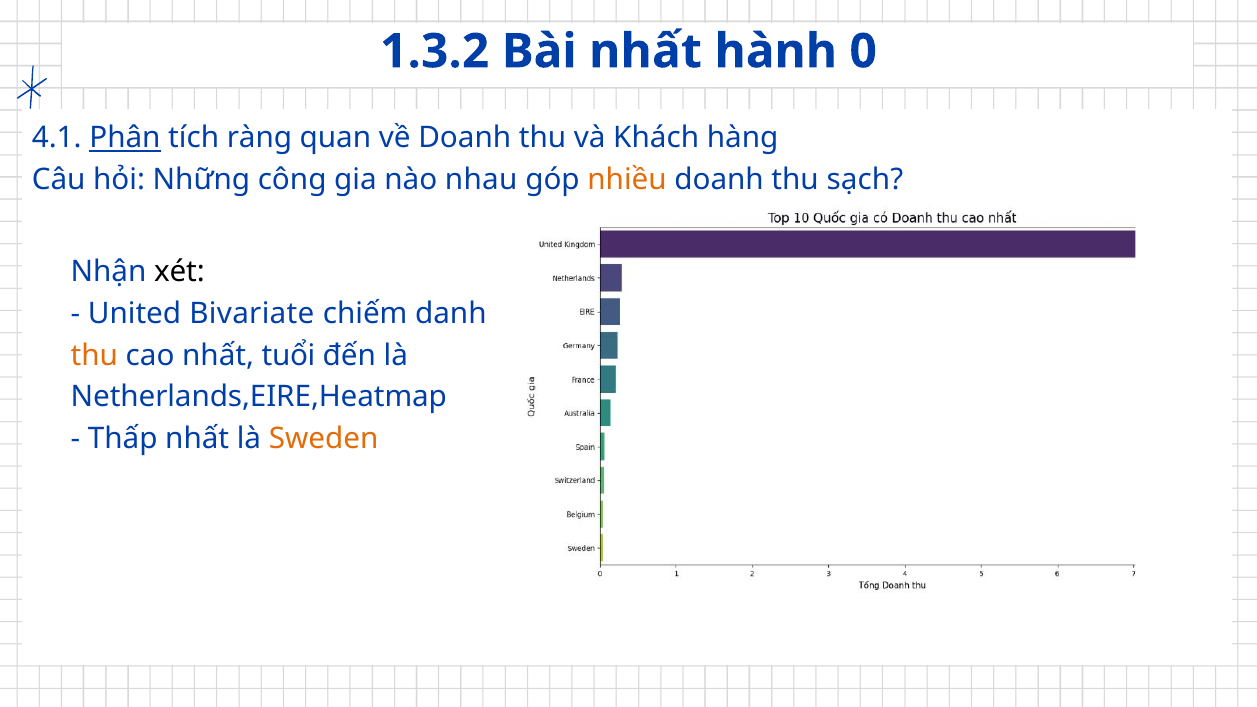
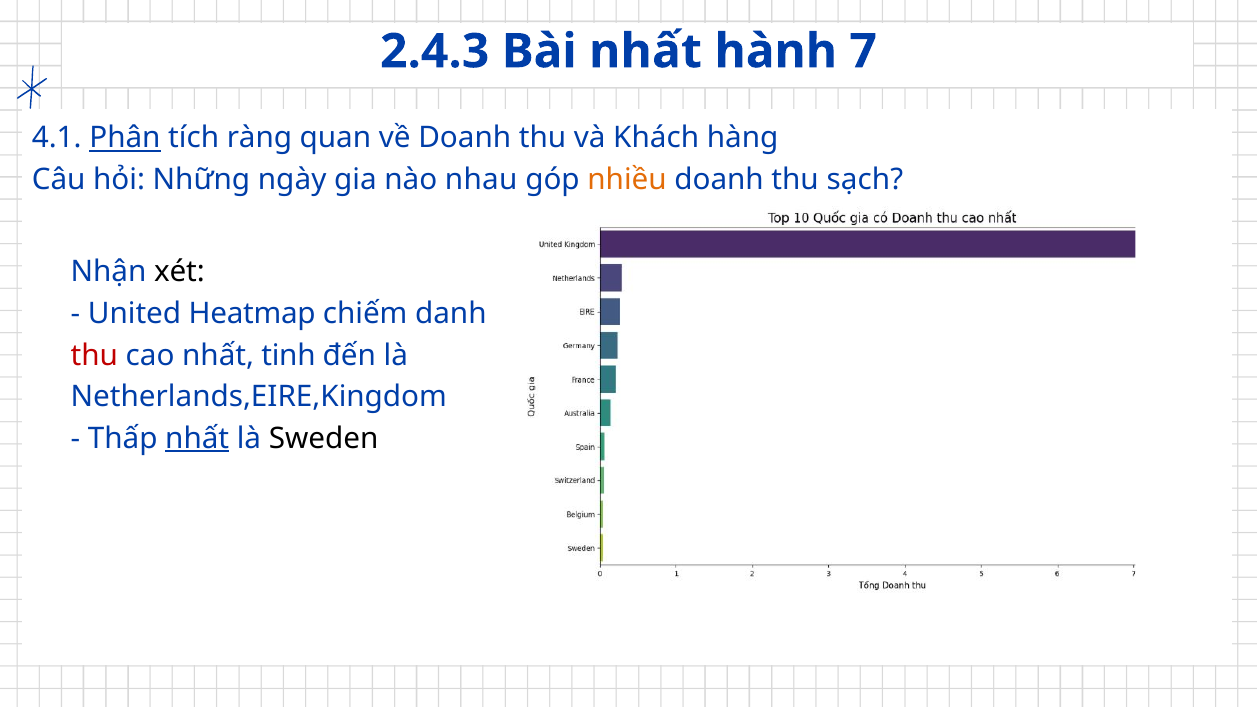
1.3.2: 1.3.2 -> 2.4.3 (435, 51)
0: 0 -> 7 (863, 51)
công: công -> ngày (292, 179)
Bivariate: Bivariate -> Heatmap (252, 314)
thu colour: orange -> red (94, 355)
tuổi: tuổi -> tinh (289, 355)
Netherlands,EIRE,Heatmap: Netherlands,EIRE,Heatmap -> Netherlands,EIRE,Kingdom (259, 397)
nhất underline: none -> present (197, 438)
Sweden colour: orange -> black (324, 438)
